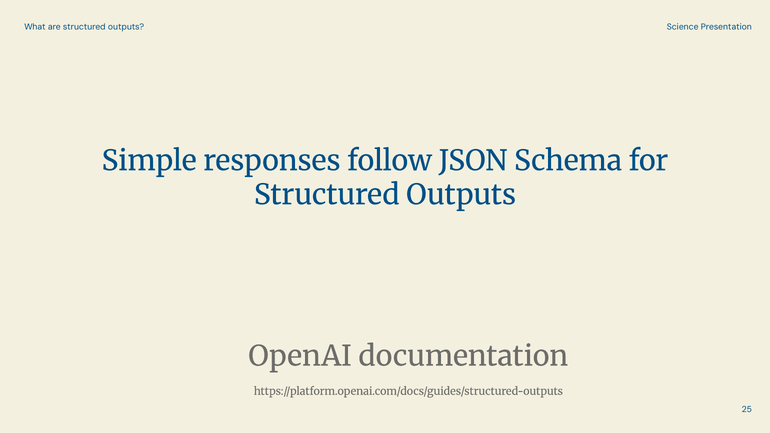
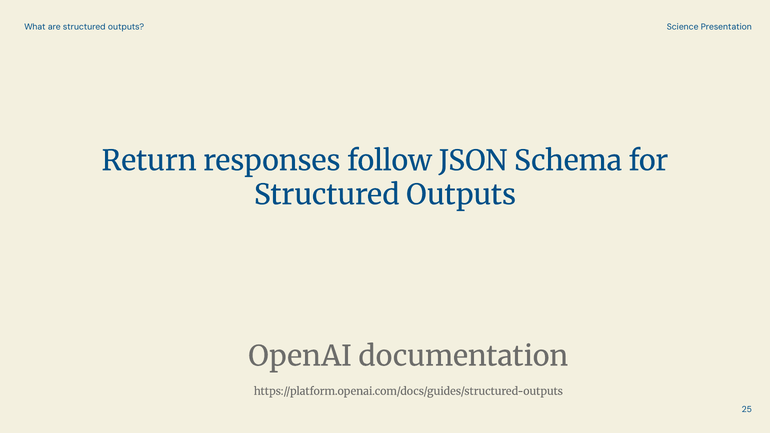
Simple: Simple -> Return (149, 161)
